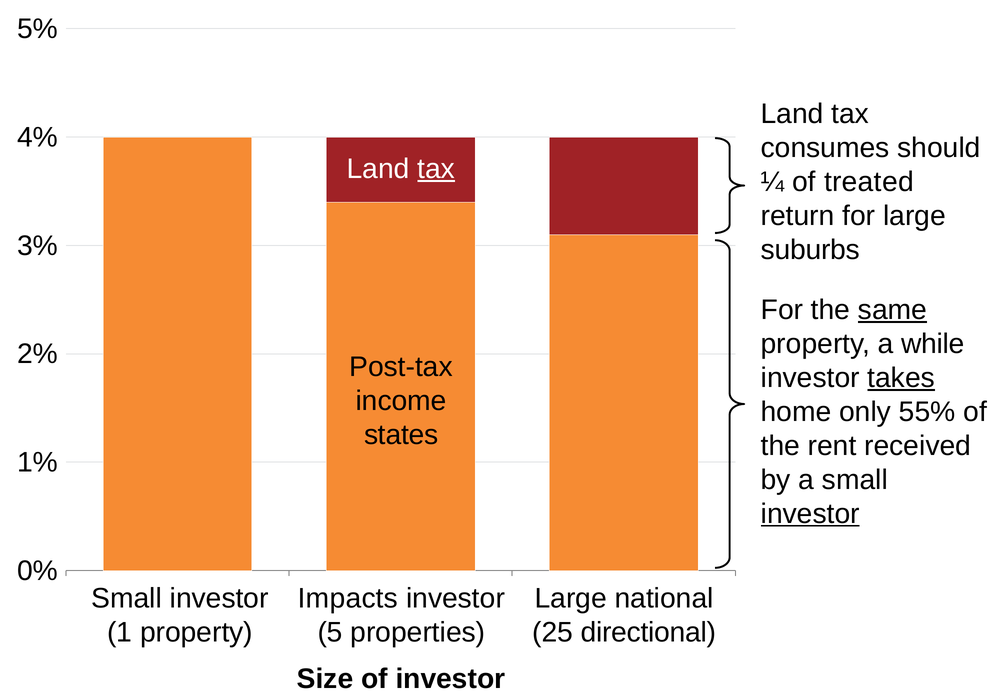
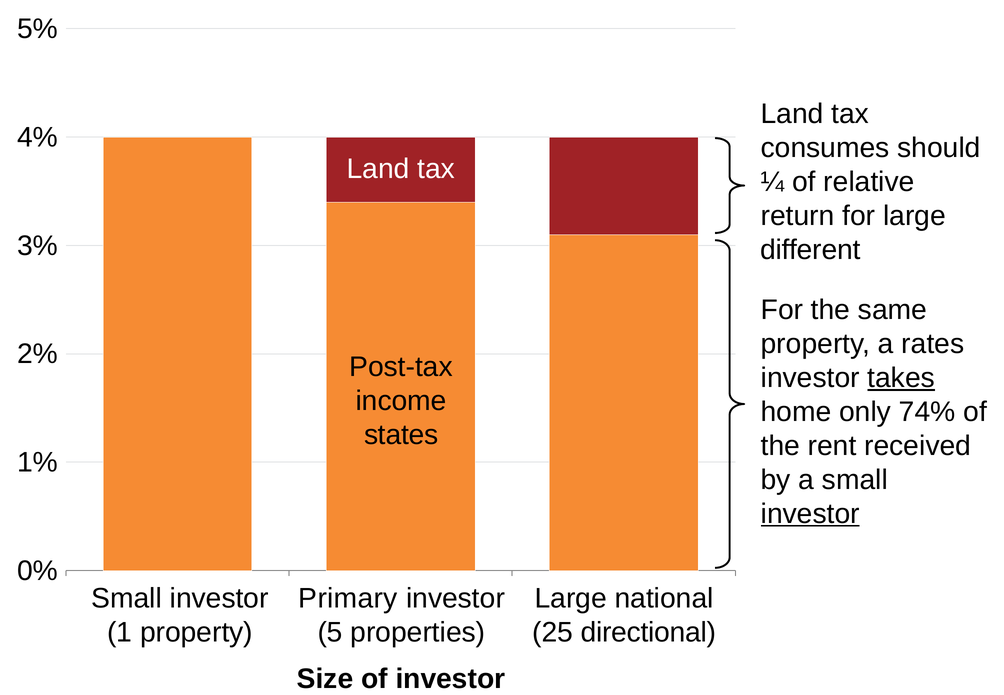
tax underline: present -> none (436, 169)
treated: treated -> relative (869, 182)
suburbs: suburbs -> different (810, 250)
same underline: present -> none (893, 310)
while: while -> rates (933, 344)
55%: 55% -> 74% (927, 412)
Impacts: Impacts -> Primary (348, 598)
